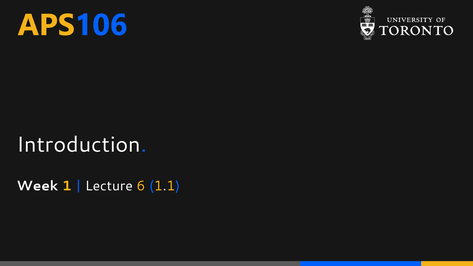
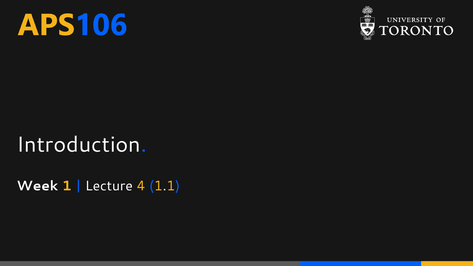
6: 6 -> 4 (141, 186)
